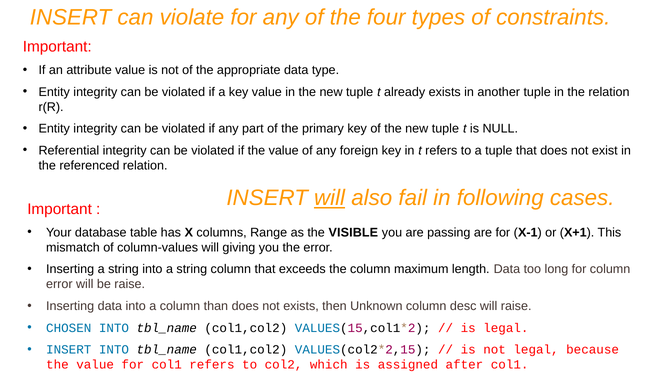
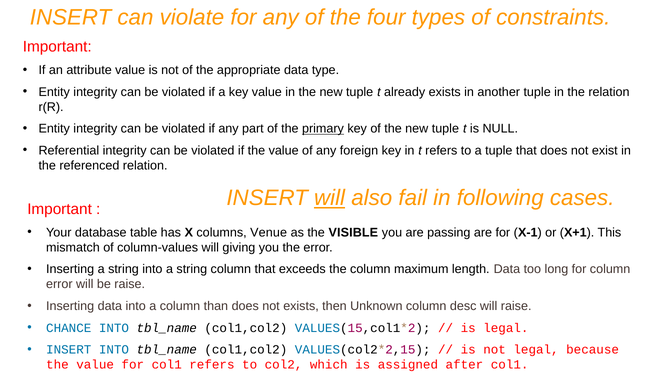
primary underline: none -> present (323, 129)
Range: Range -> Venue (269, 232)
CHOSEN: CHOSEN -> CHANCE (69, 328)
